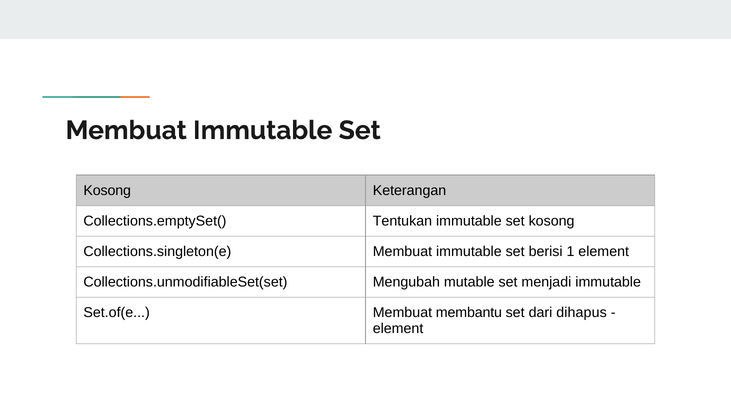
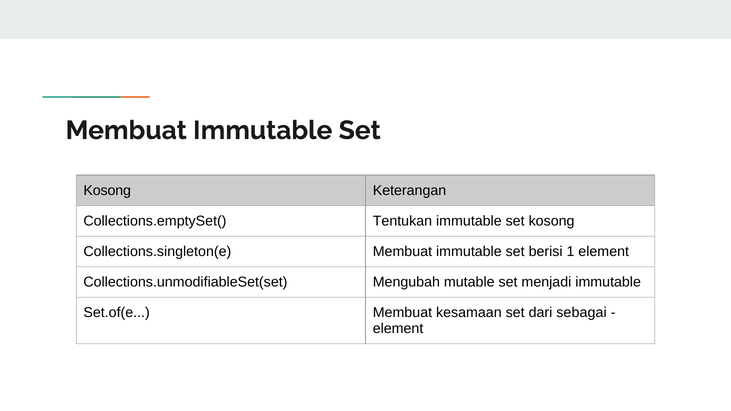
membantu: membantu -> kesamaan (469, 313)
dihapus: dihapus -> sebagai (582, 313)
